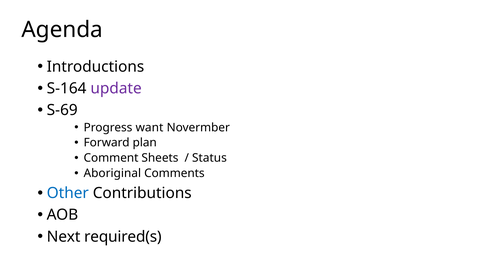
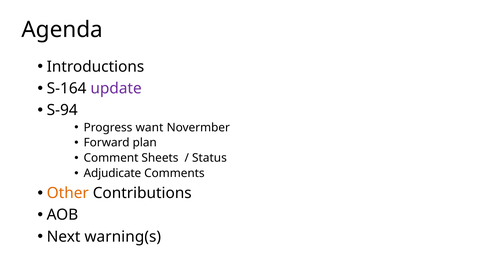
S-69: S-69 -> S-94 (62, 110)
Aboriginal: Aboriginal -> Adjudicate (112, 173)
Other colour: blue -> orange (68, 193)
required(s: required(s -> warning(s (123, 236)
